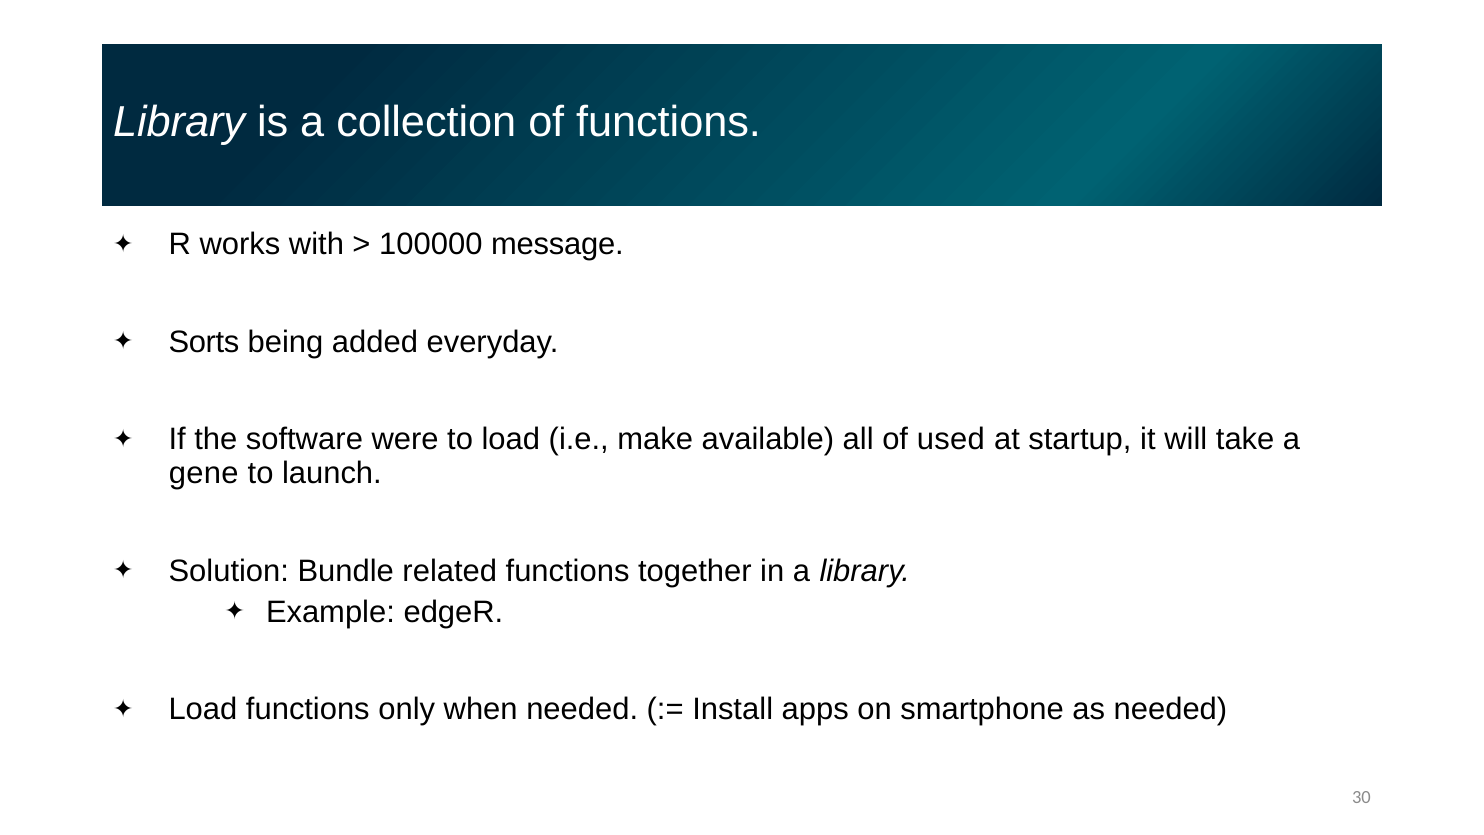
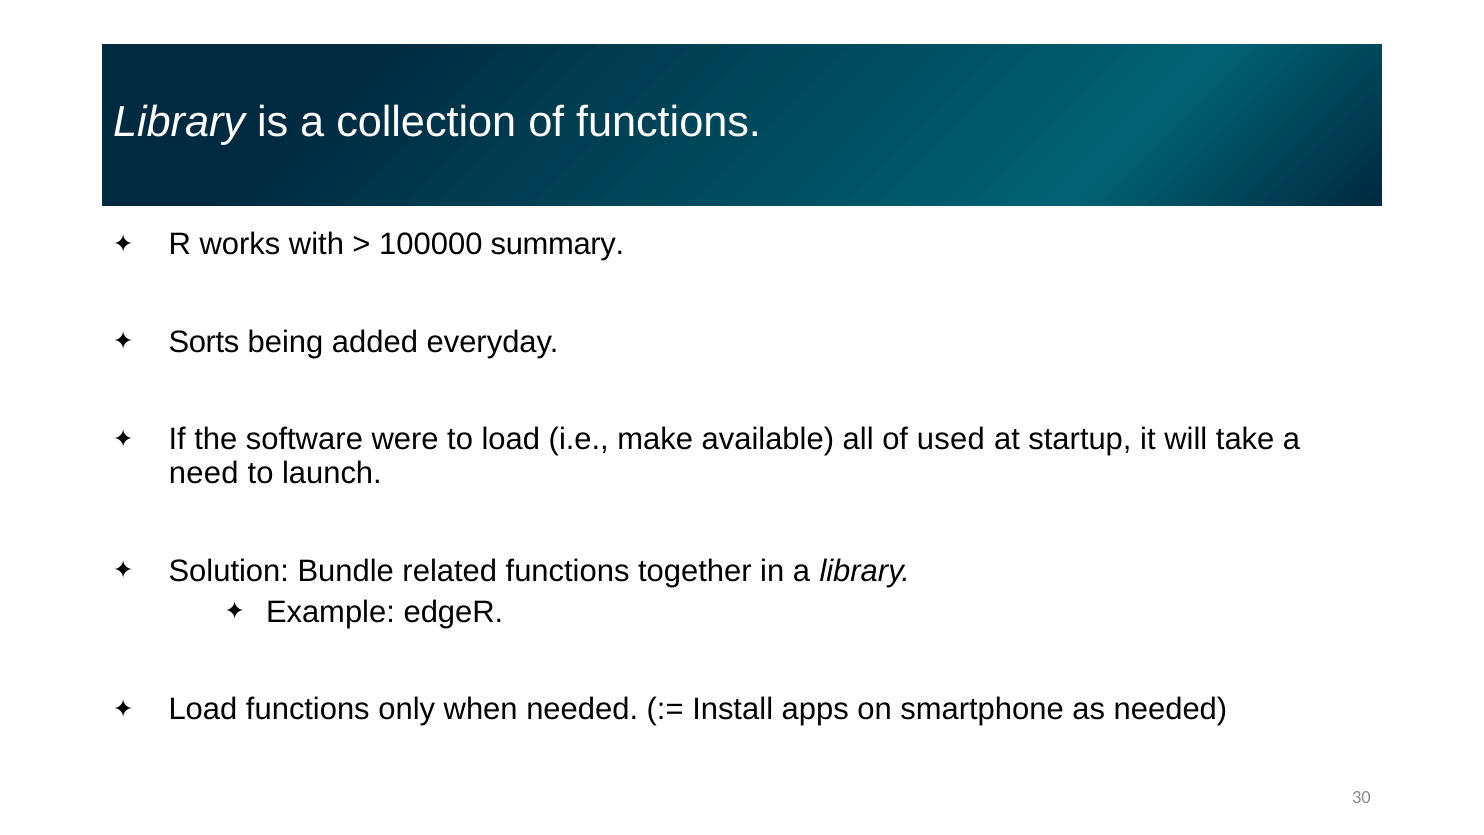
message: message -> summary (557, 244)
gene: gene -> need (204, 473)
